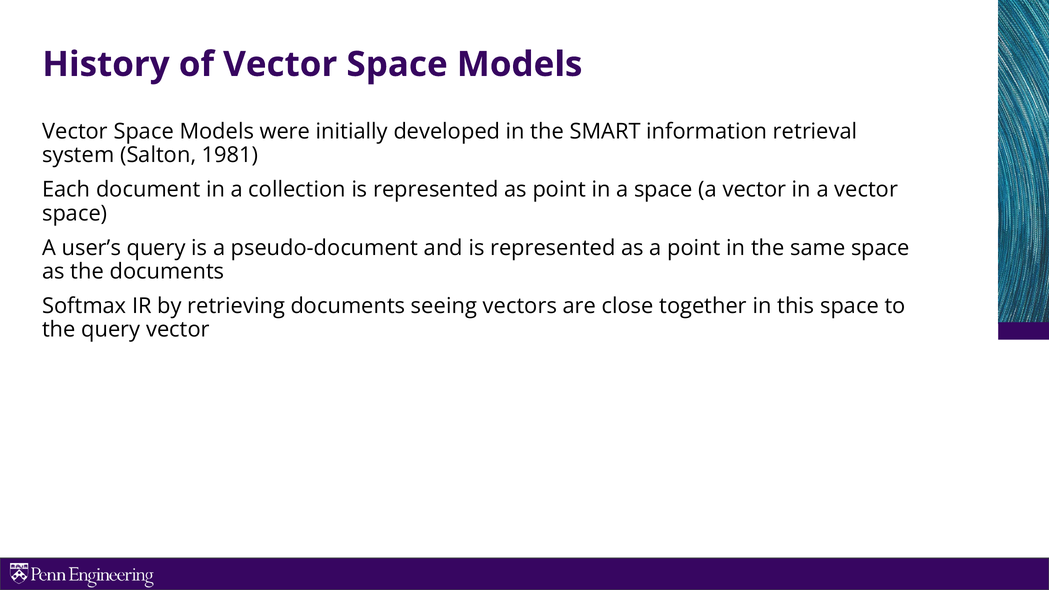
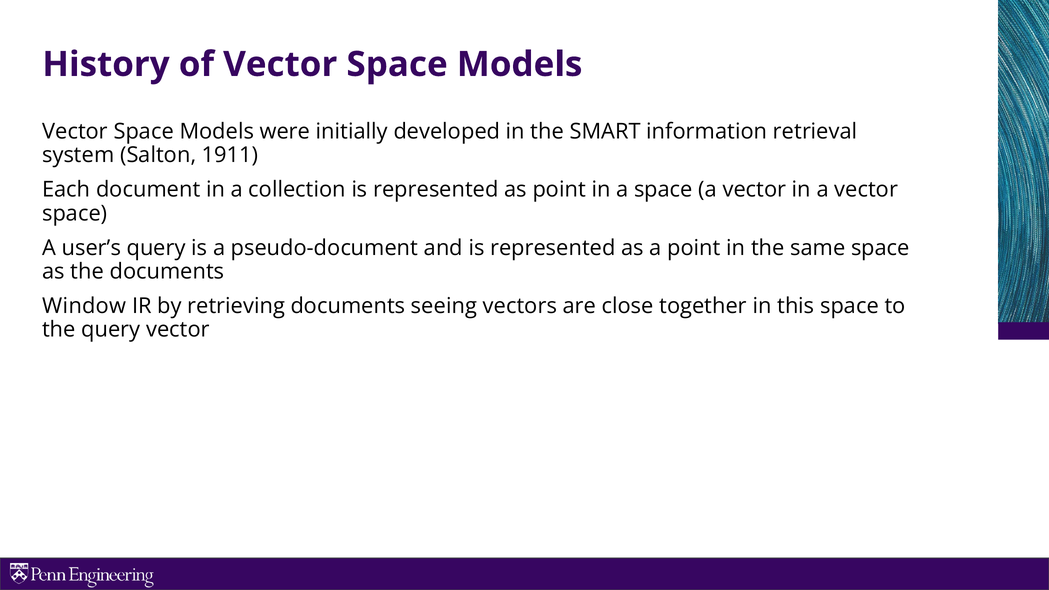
1981: 1981 -> 1911 (230, 155)
Softmax: Softmax -> Window (84, 306)
